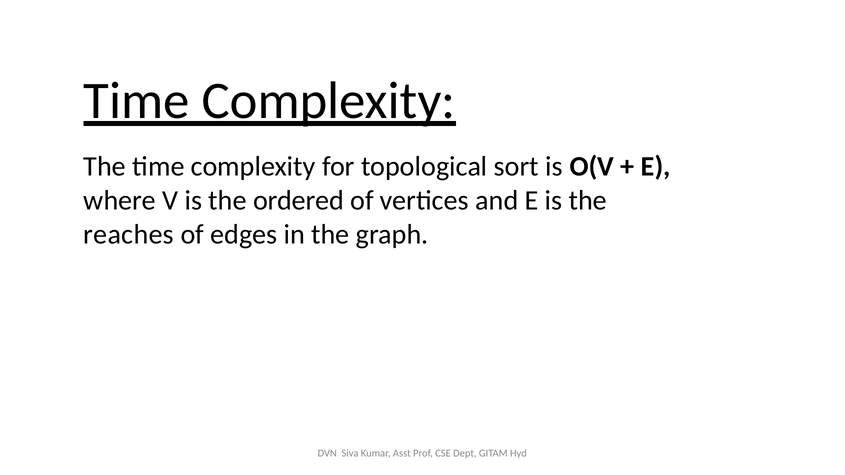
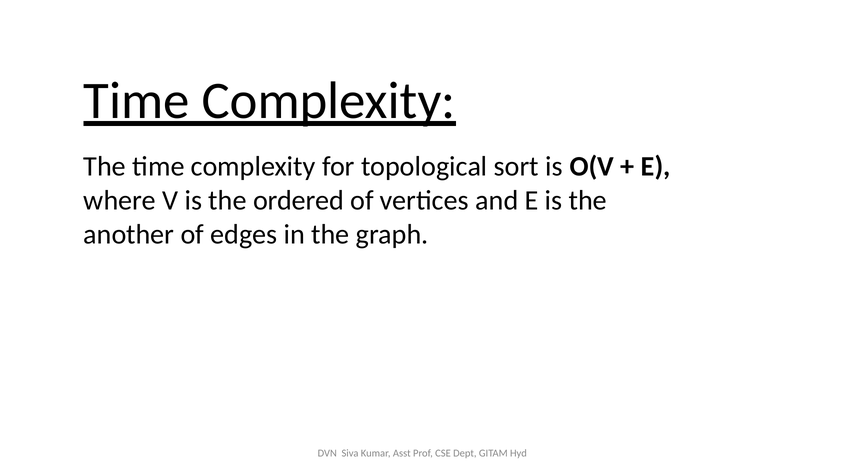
reaches: reaches -> another (129, 234)
